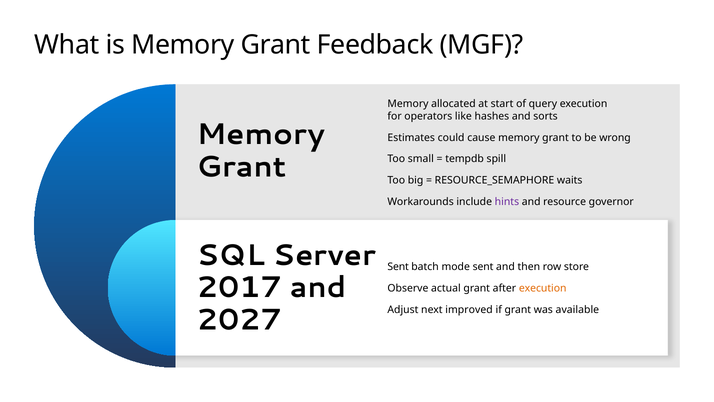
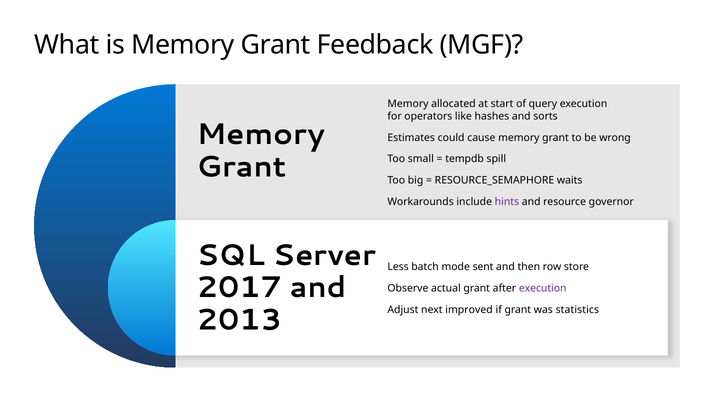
Sent: Sent -> Less (398, 267)
execution colour: orange -> purple (543, 288)
available: available -> statistics (577, 310)
2027: 2027 -> 2013 (239, 319)
